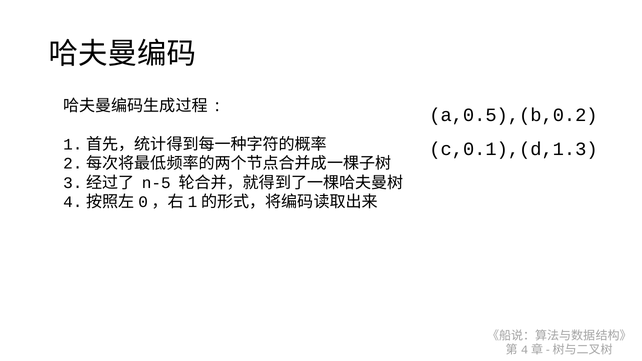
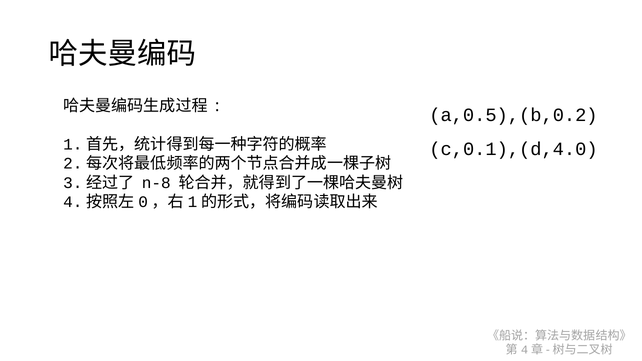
c,0.1),(d,1.3: c,0.1),(d,1.3 -> c,0.1),(d,4.0 (513, 149)
n-5: n-5 -> n-8 (156, 183)
